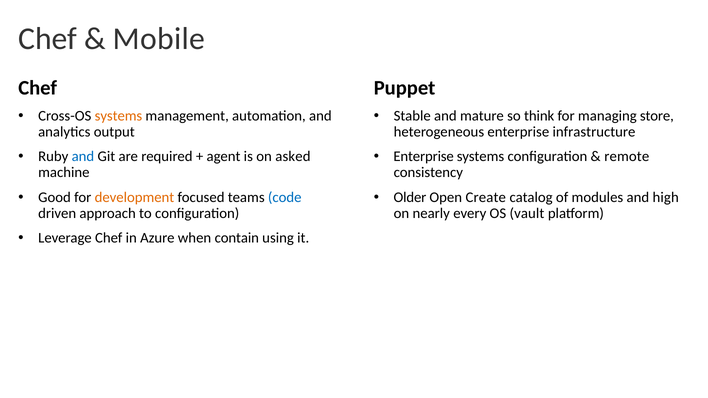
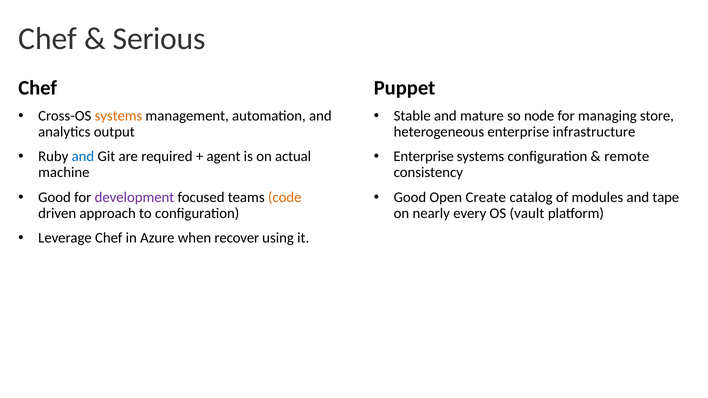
Mobile: Mobile -> Serious (159, 39)
think: think -> node (539, 116)
asked: asked -> actual (293, 157)
development colour: orange -> purple (134, 197)
code colour: blue -> orange (285, 197)
Older: Older -> Good (410, 197)
high: high -> tape (666, 197)
contain: contain -> recover (237, 238)
